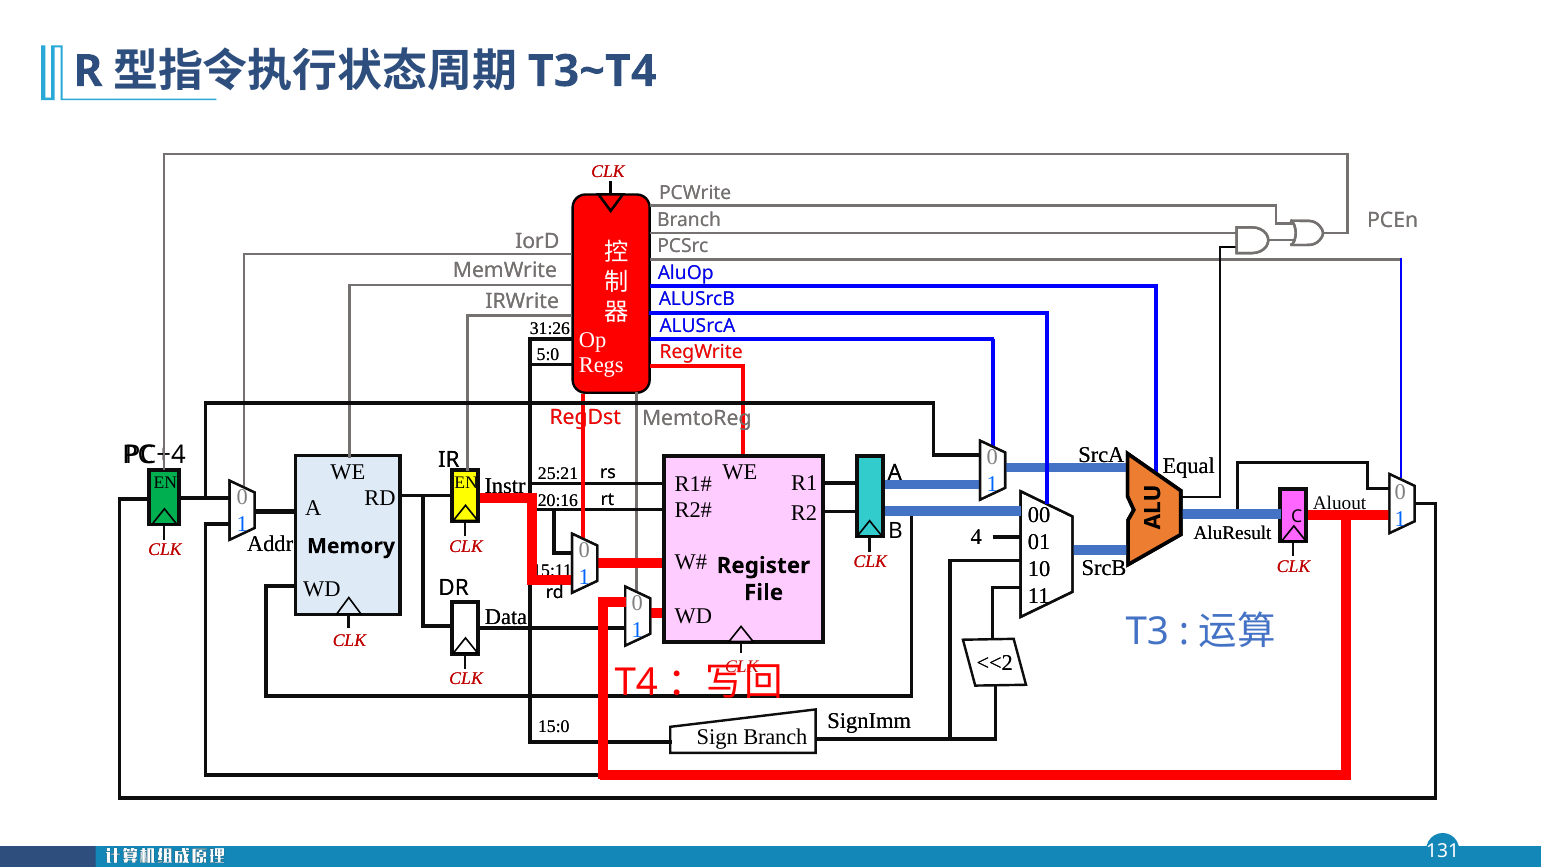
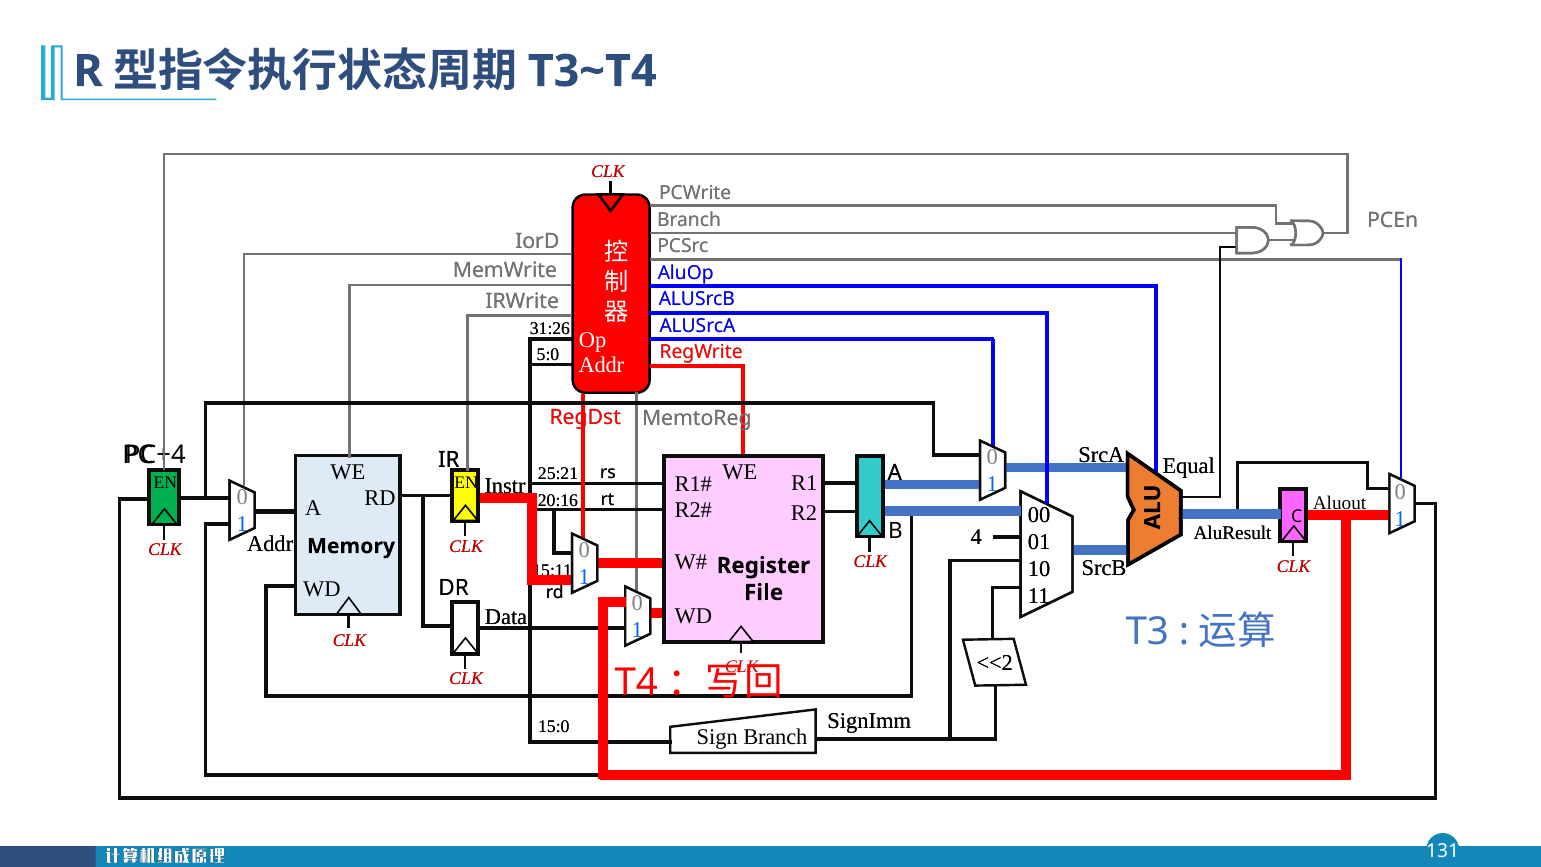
Regs: Regs -> Addr (601, 365)
